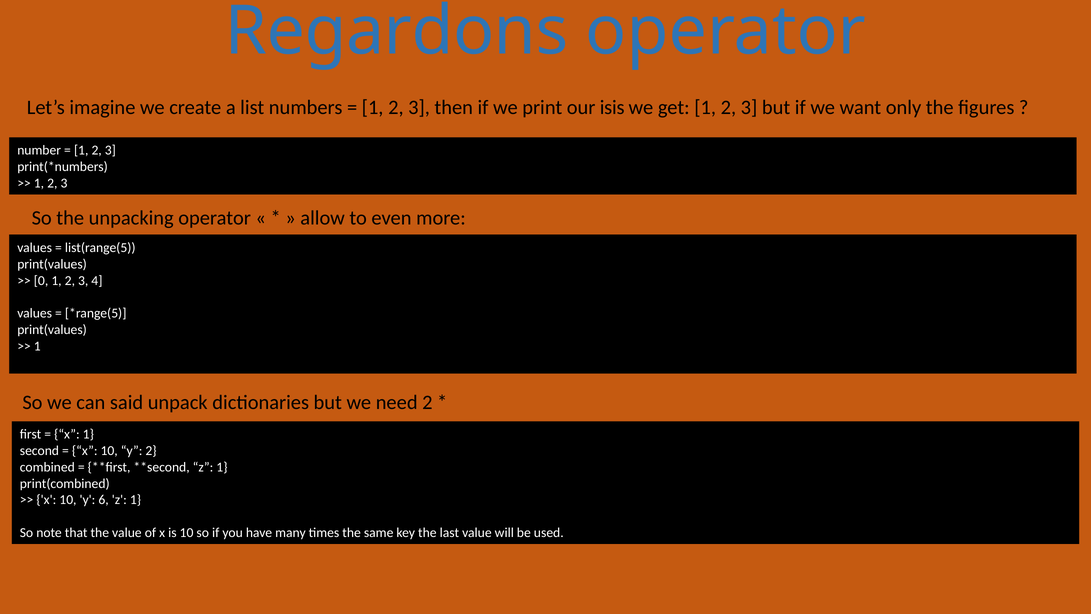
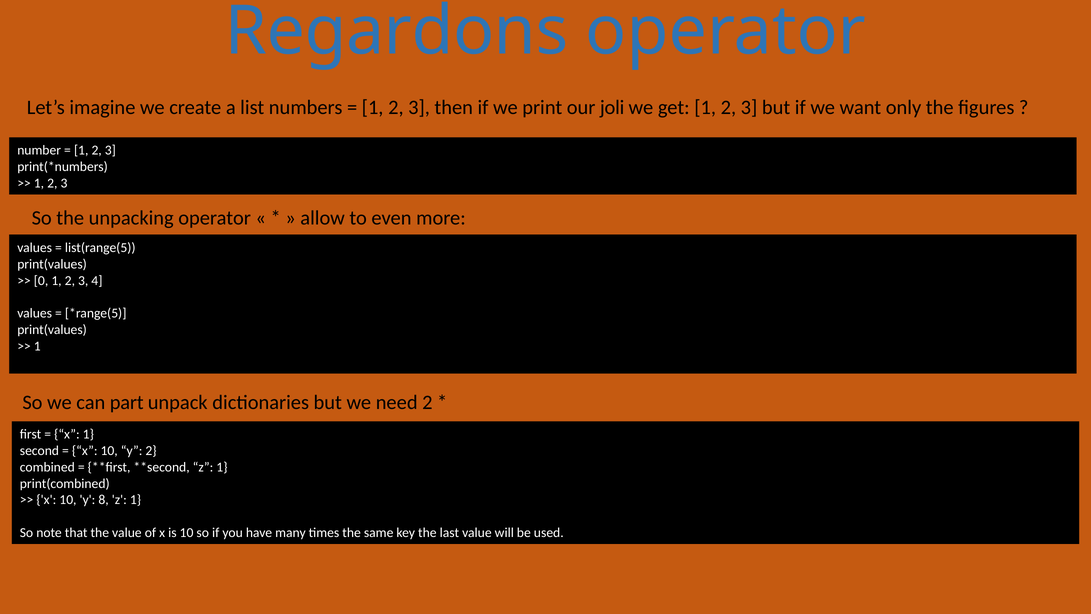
isis: isis -> joli (612, 108)
said: said -> part (127, 402)
6: 6 -> 8 (104, 500)
